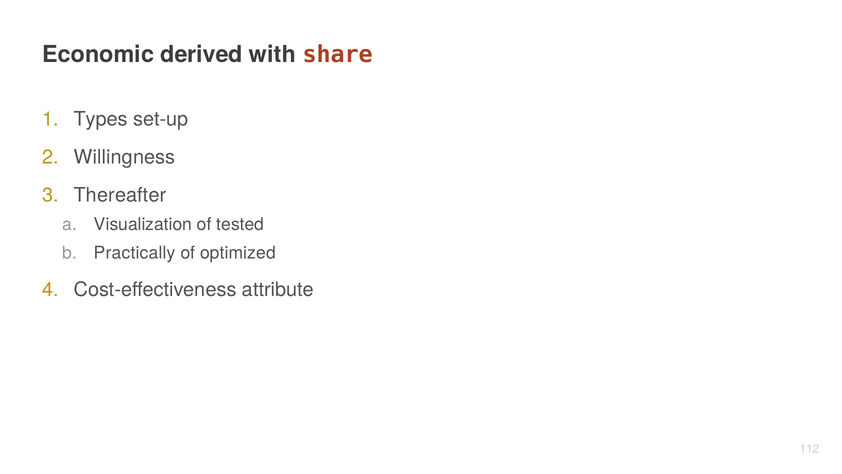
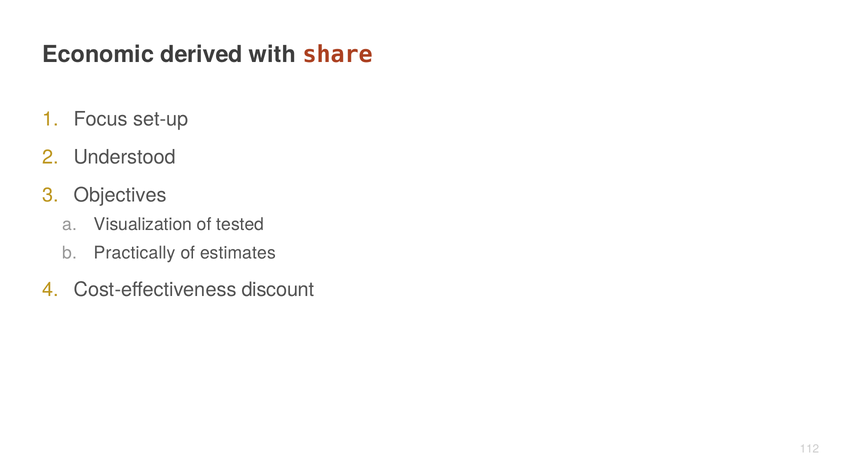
Types: Types -> Focus (101, 119)
Willingness: Willingness -> Understood (125, 157)
Thereafter: Thereafter -> Objectives (120, 195)
optimized: optimized -> estimates (238, 253)
attribute: attribute -> discount (278, 289)
